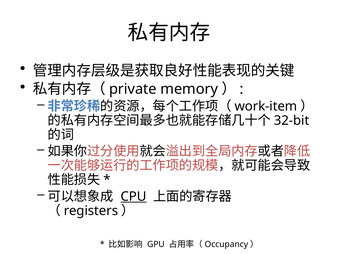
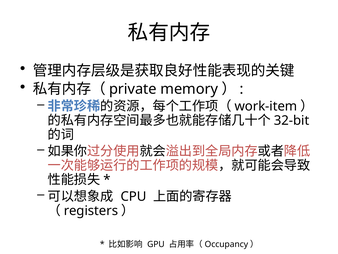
CPU underline: present -> none (134, 196)
